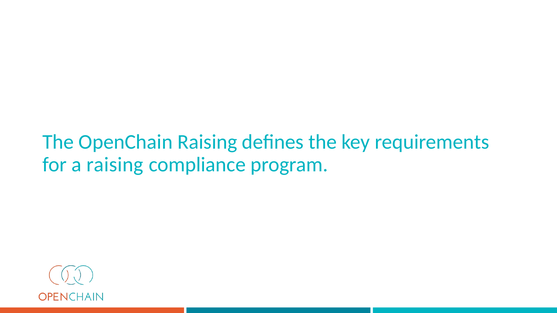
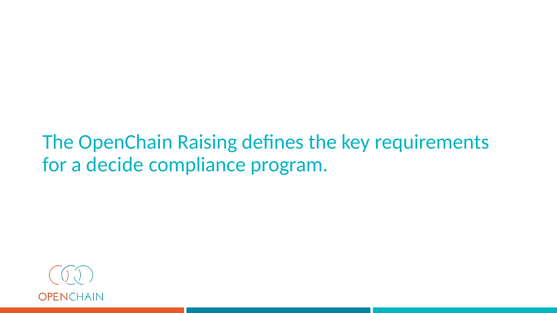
a raising: raising -> decide (115, 165)
